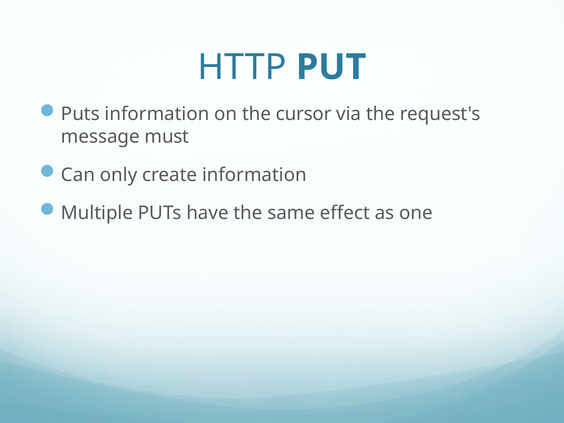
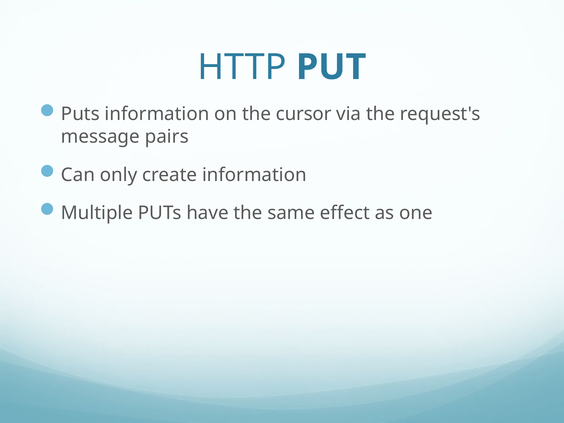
must: must -> pairs (167, 137)
